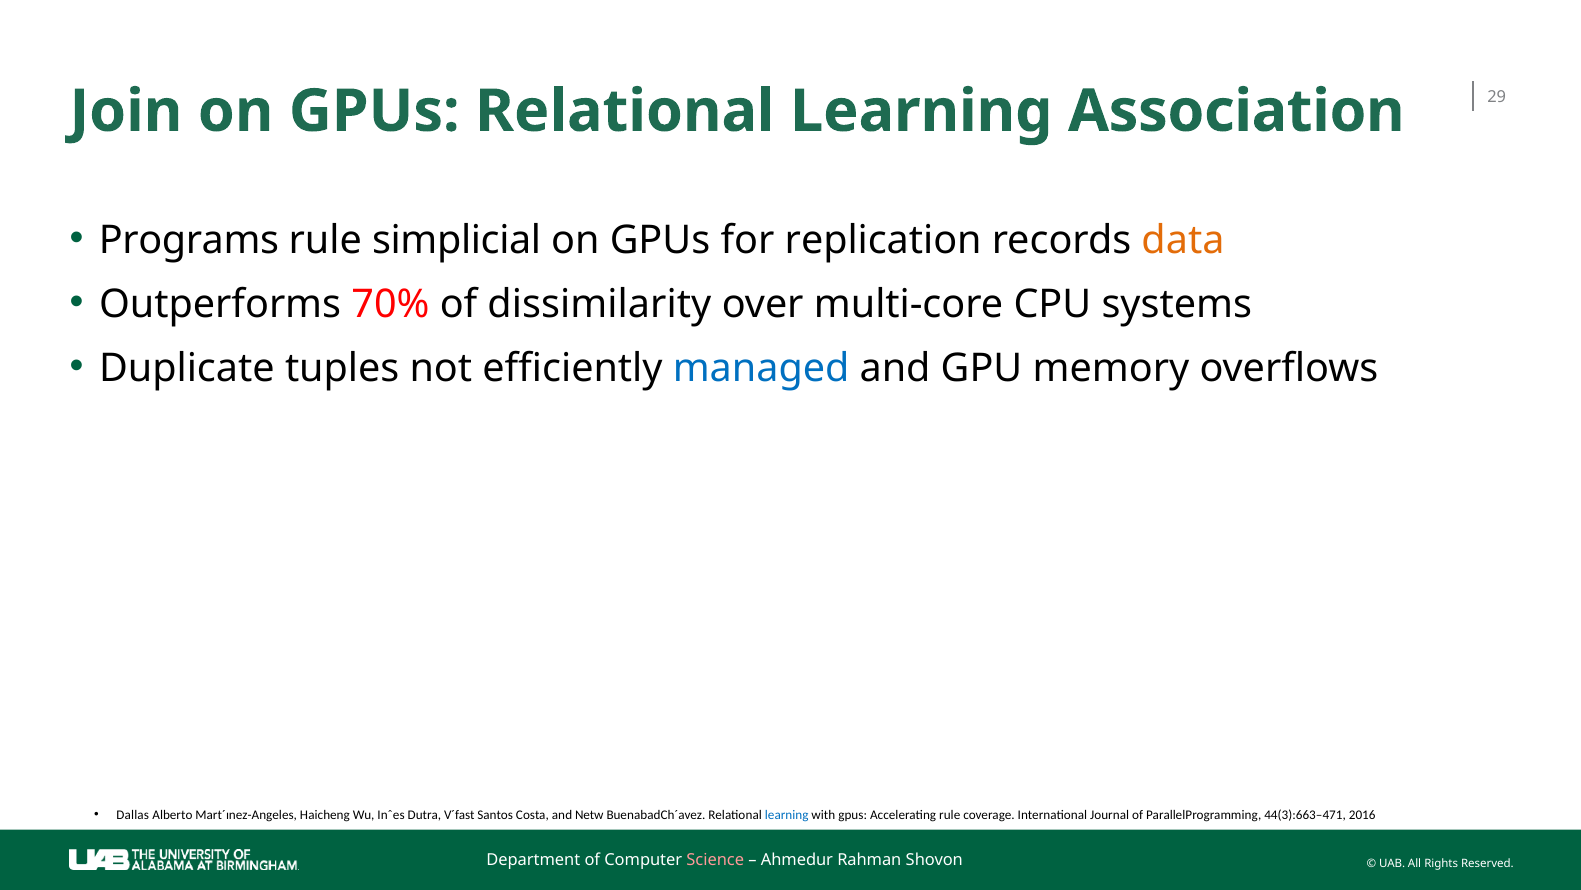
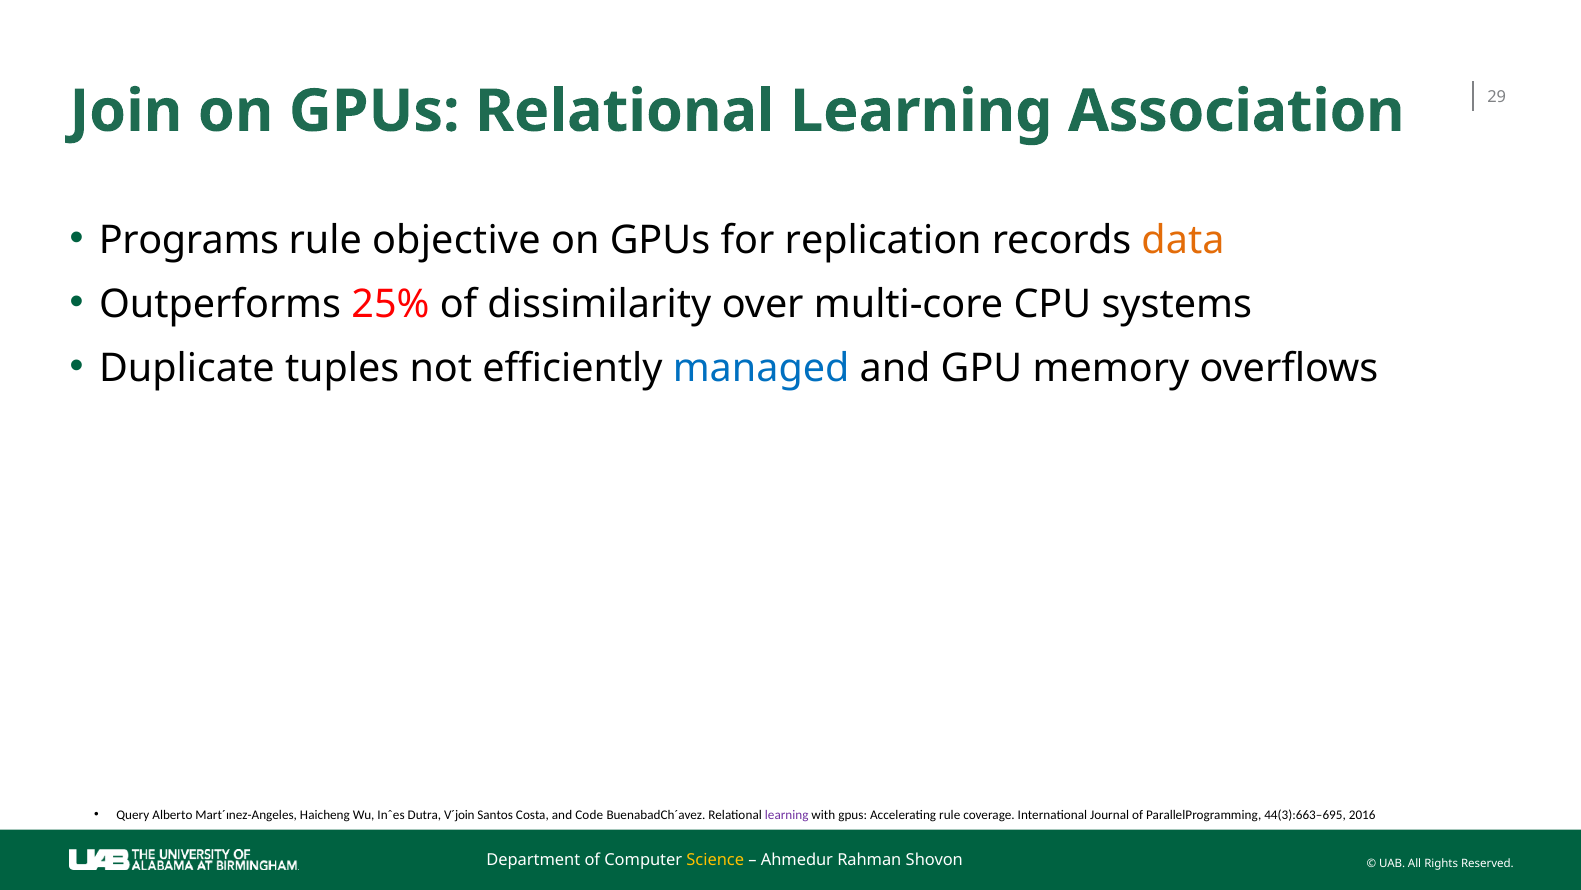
simplicial: simplicial -> objective (456, 240)
70%: 70% -> 25% (390, 304)
Dallas: Dallas -> Query (133, 814)
V´fast: V´fast -> V´join (459, 814)
Netw: Netw -> Code (589, 814)
learning colour: blue -> purple (787, 814)
44(3):663–471: 44(3):663–471 -> 44(3):663–695 (1305, 814)
Science colour: pink -> yellow (715, 859)
